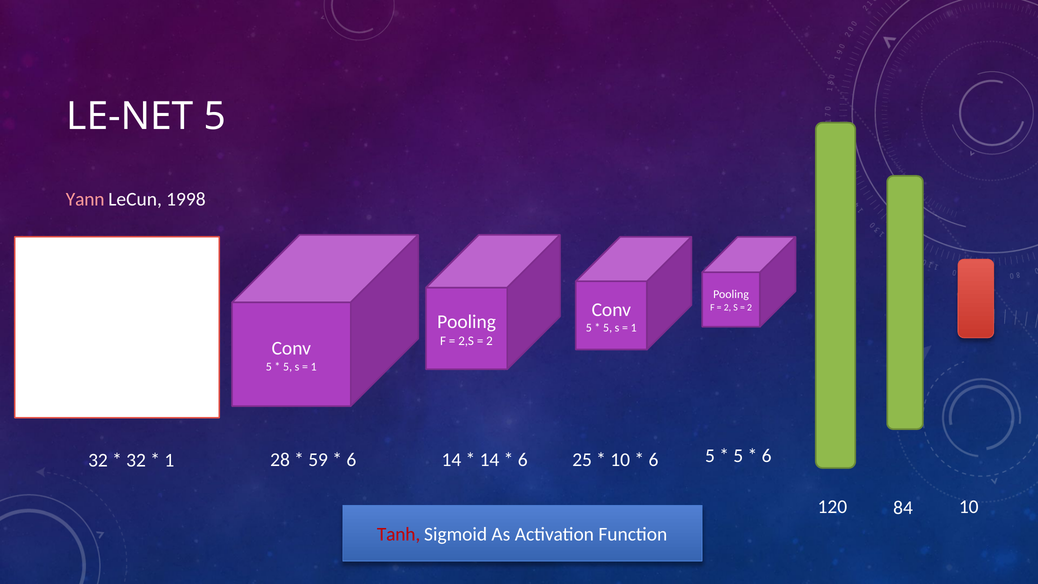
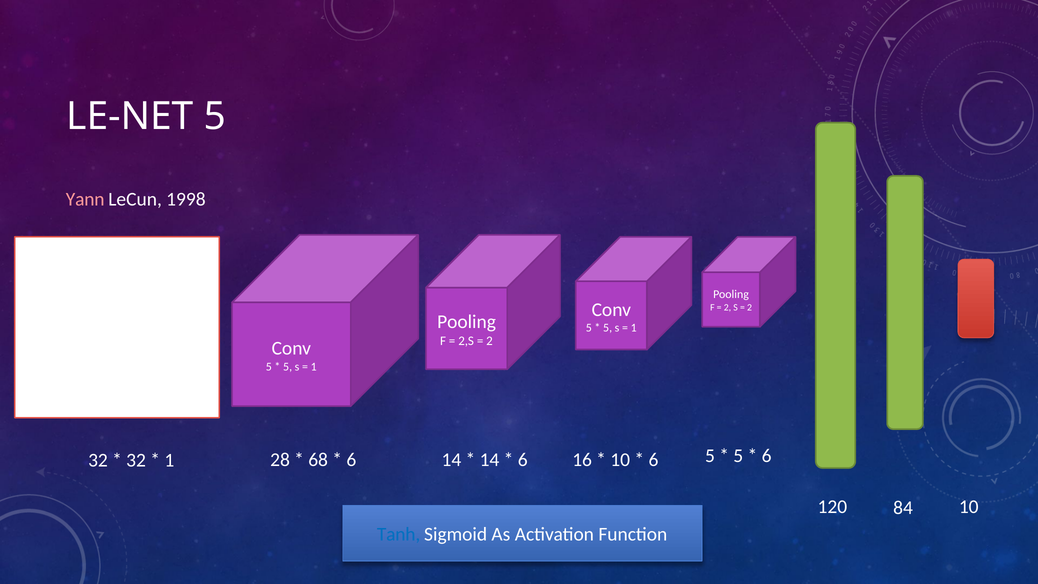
59: 59 -> 68 (318, 460)
25: 25 -> 16 (582, 460)
Tanh colour: red -> blue (399, 534)
